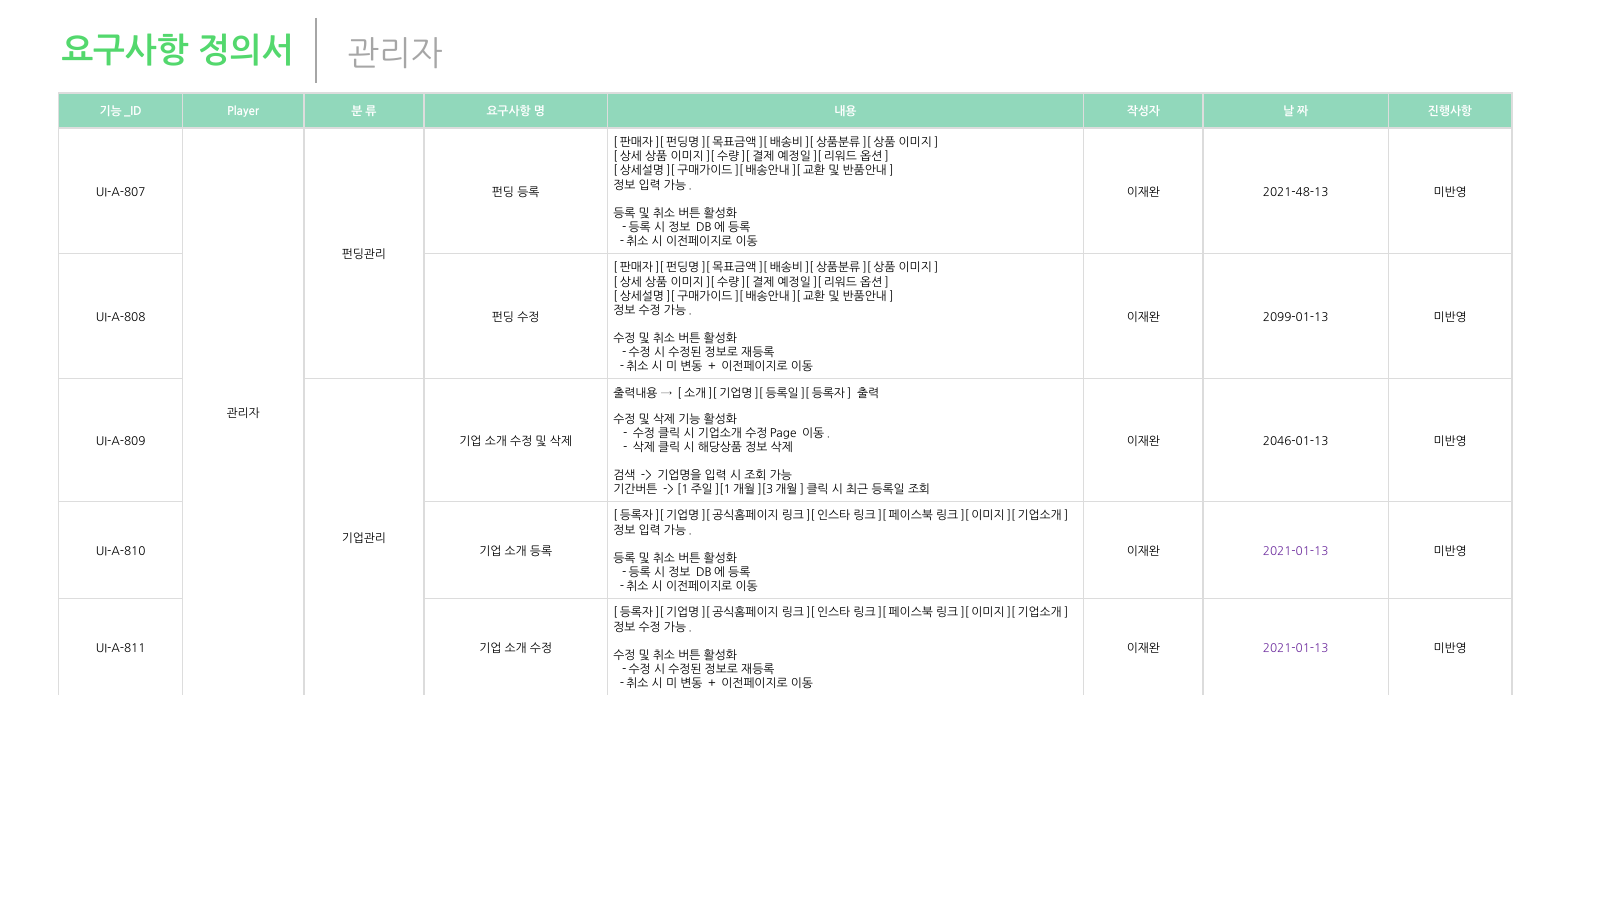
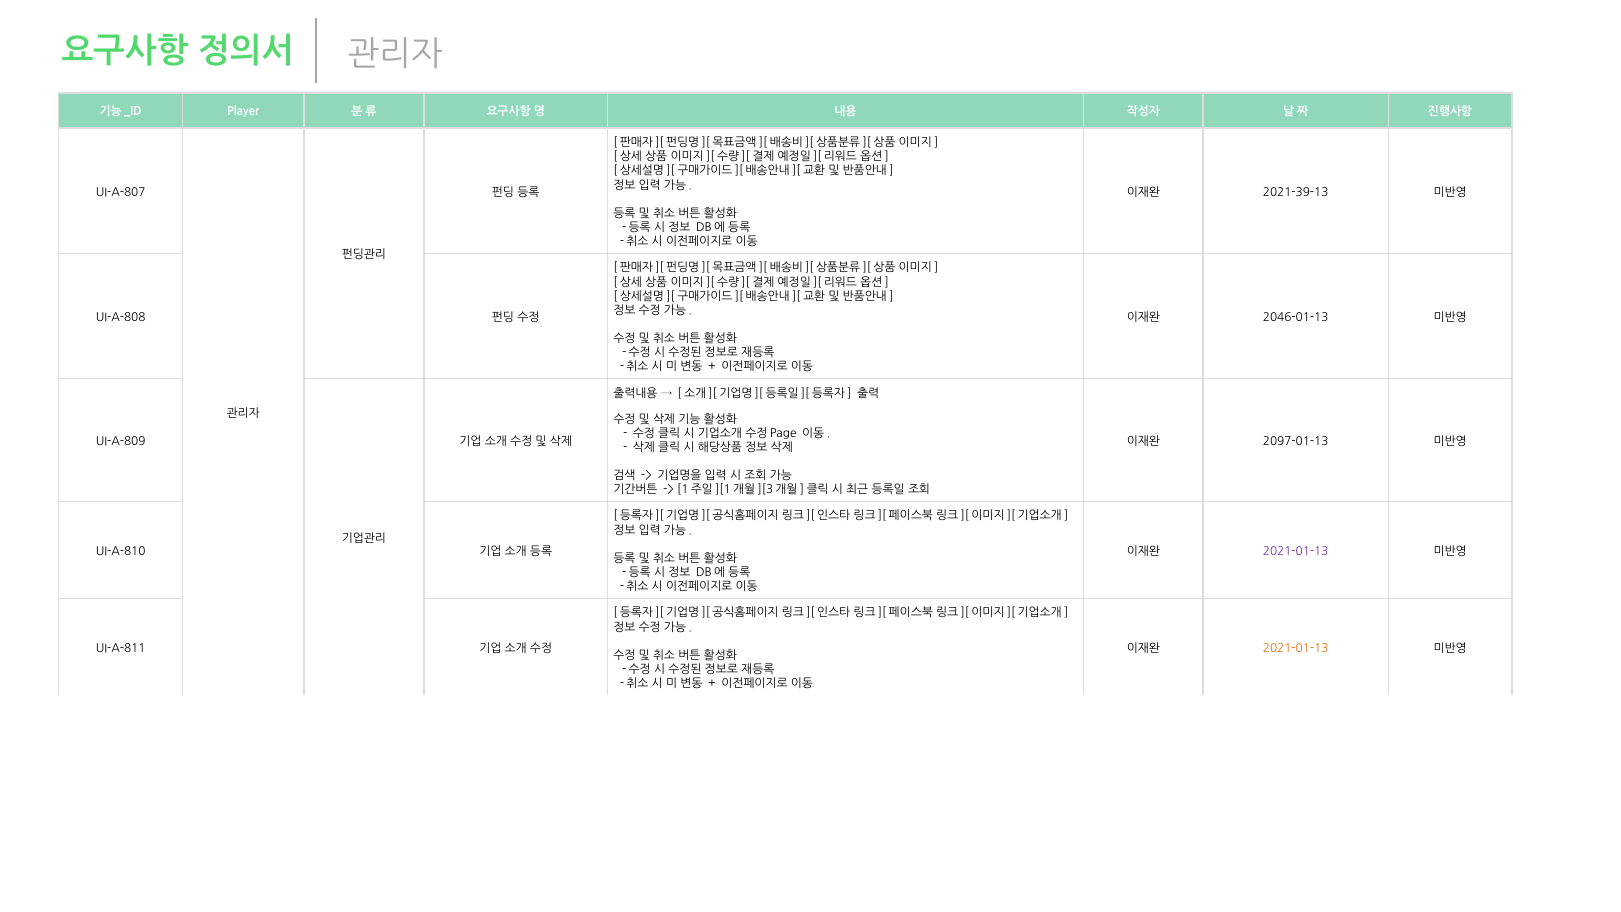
2021-48-13: 2021-48-13 -> 2021-39-13 (1296, 192)
2099-01-13: 2099-01-13 -> 2046-01-13 (1296, 317)
2046-01-13: 2046-01-13 -> 2097-01-13 (1296, 441)
2021-01-13 colour: purple -> orange (1296, 648)
